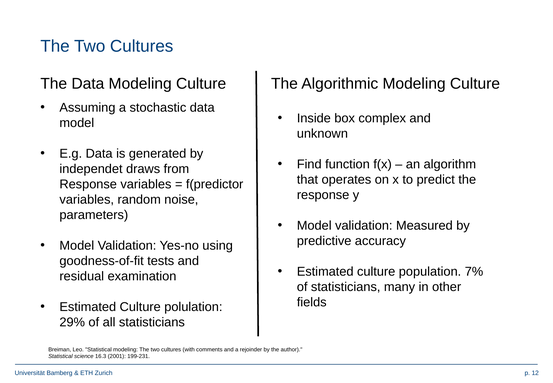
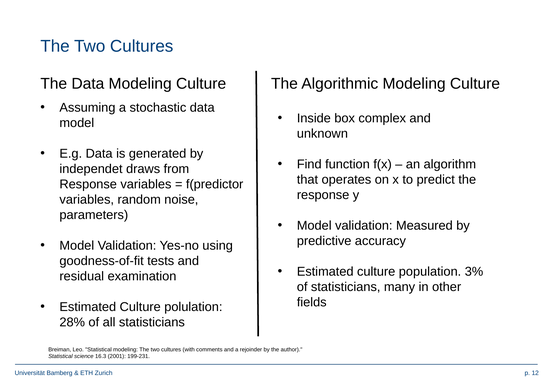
7%: 7% -> 3% (474, 272)
29%: 29% -> 28% (72, 322)
